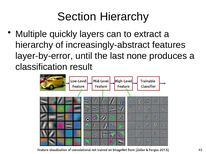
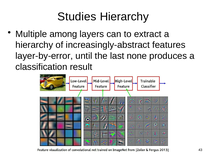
Section: Section -> Studies (77, 17)
quickly: quickly -> among (63, 34)
